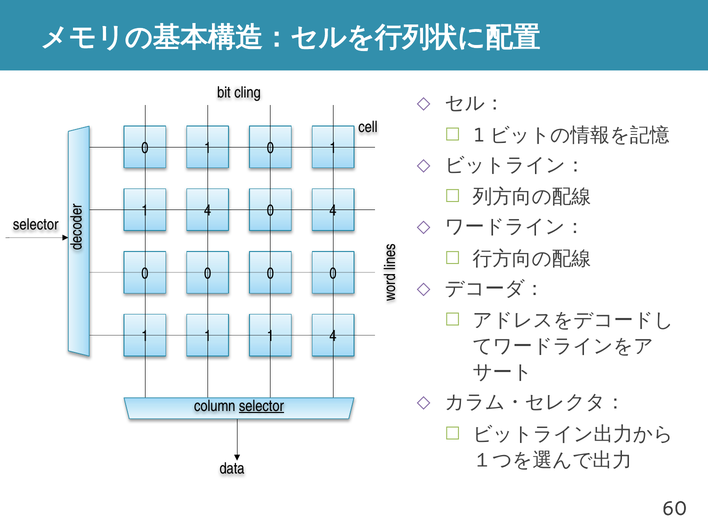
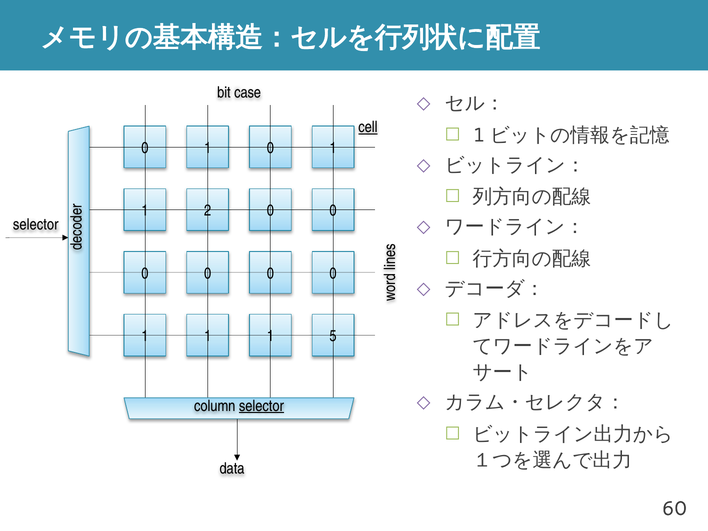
cling: cling -> case (248, 92)
cell underline: none -> present (368, 127)
4: 4 -> 2 (208, 211)
4: 4 -> 0 (333, 211)
1 1 1 4: 4 -> 5 (333, 336)
